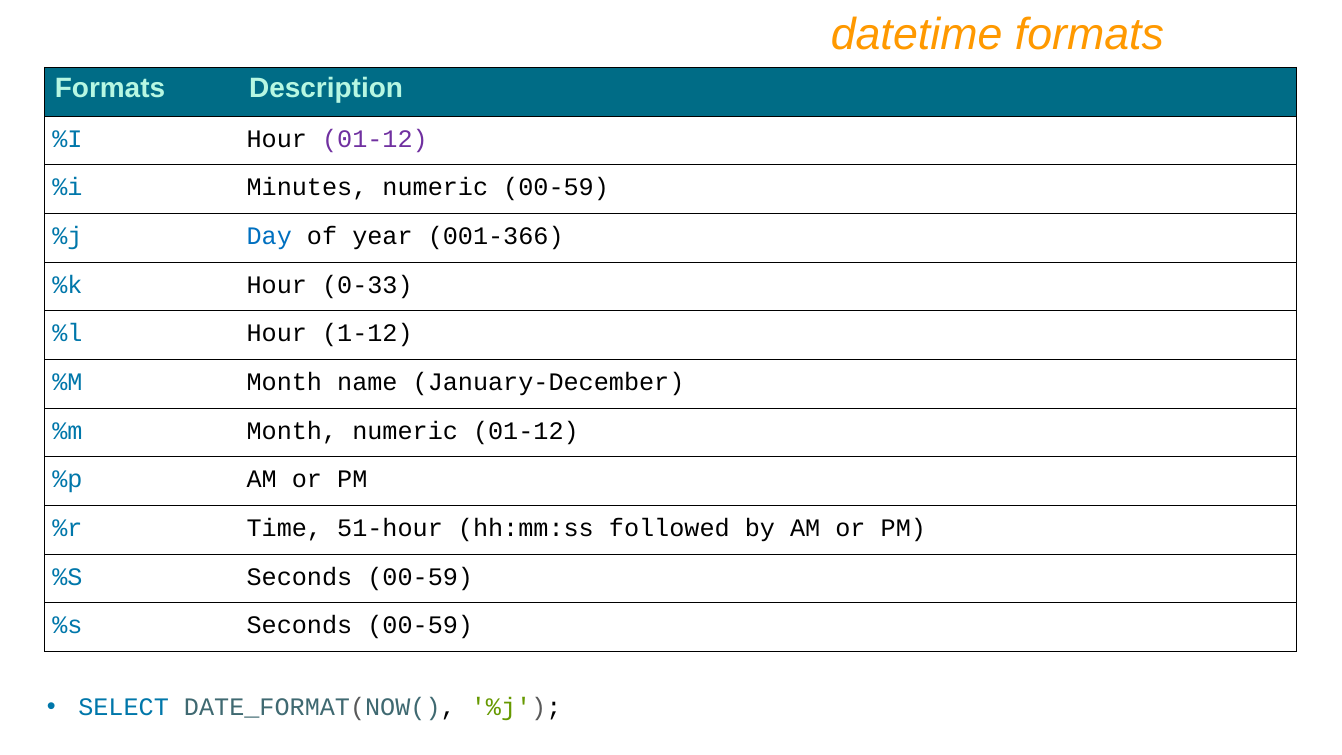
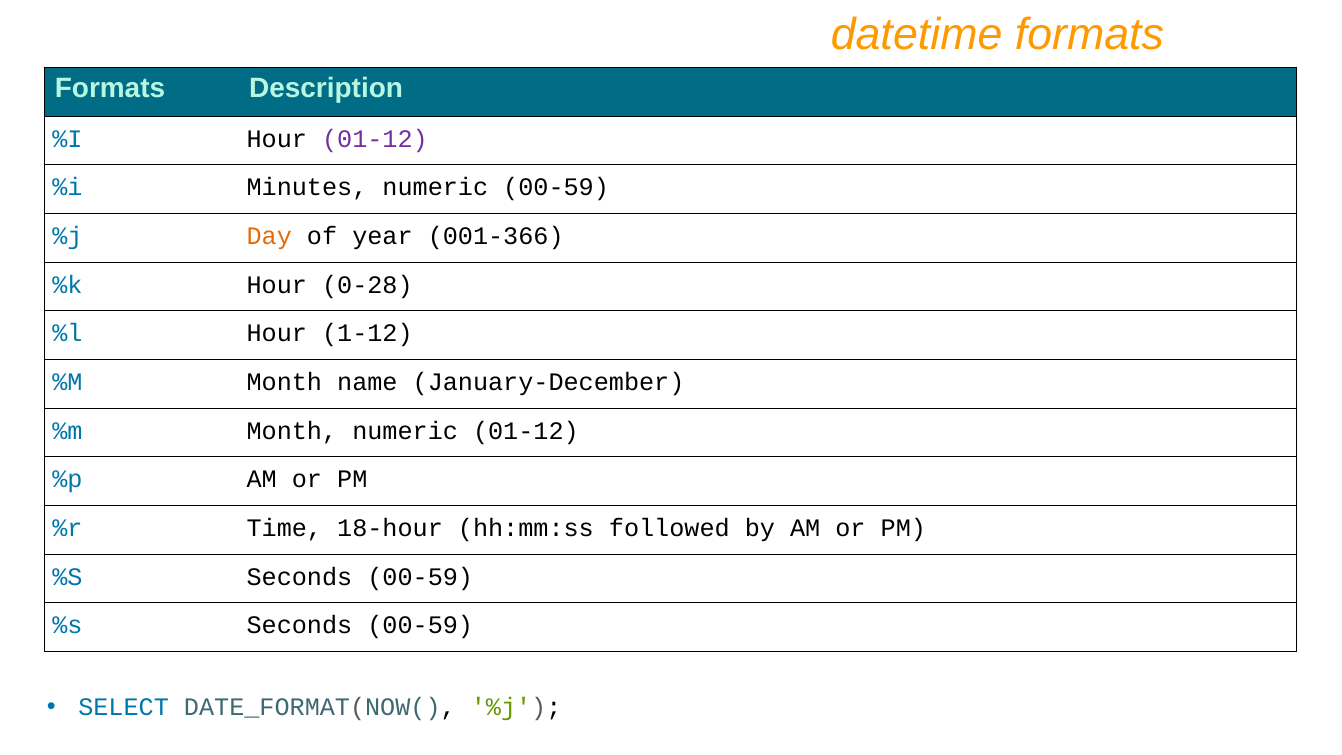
Day colour: blue -> orange (269, 236)
0-33: 0-33 -> 0-28 (367, 285)
51-hour: 51-hour -> 18-hour (390, 528)
